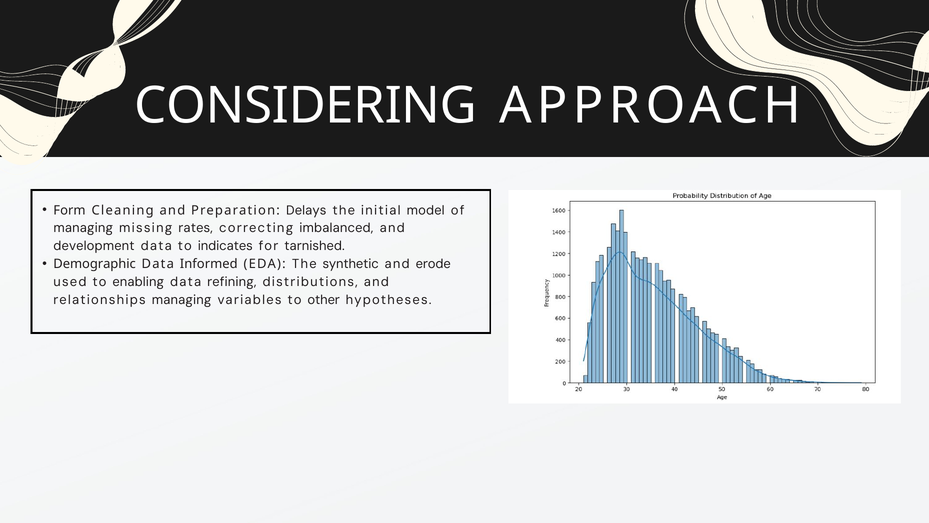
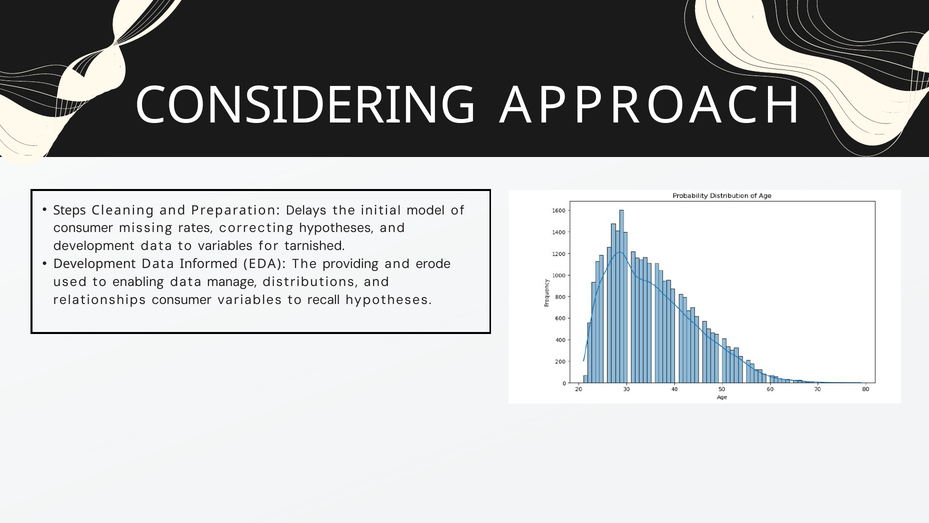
Form: Form -> Steps (70, 210)
managing: managing -> consumer (83, 228)
correcting imbalanced: imbalanced -> hypotheses (336, 228)
to indicates: indicates -> variables (225, 246)
Demographic: Demographic -> Development (95, 264)
synthetic: synthetic -> providing (351, 264)
refining: refining -> manage (232, 282)
relationships managing: managing -> consumer (182, 300)
other: other -> recall (324, 300)
